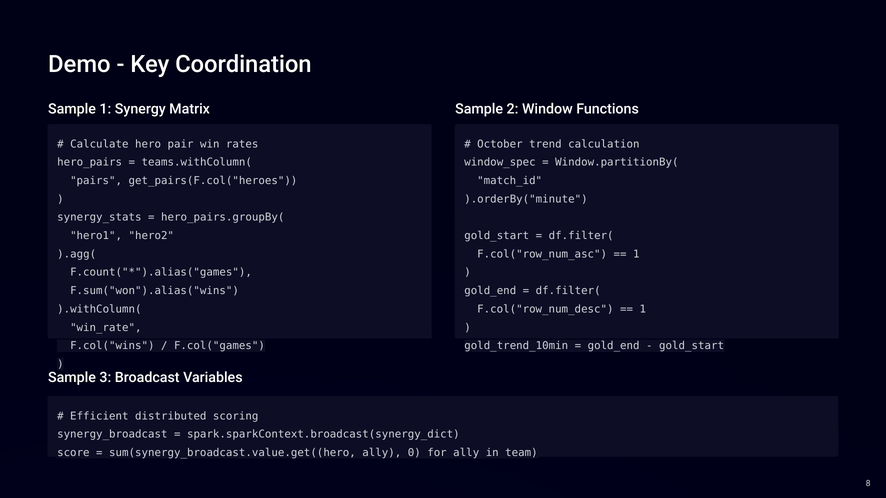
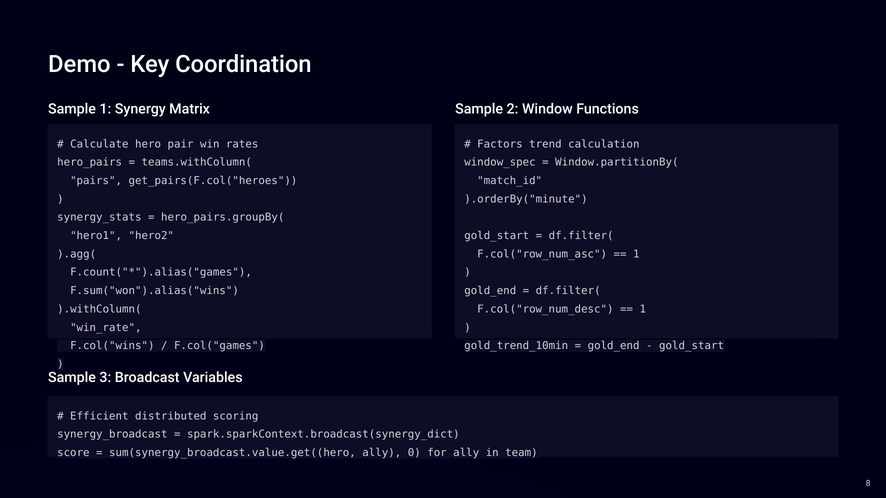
October: October -> Factors (500, 144)
